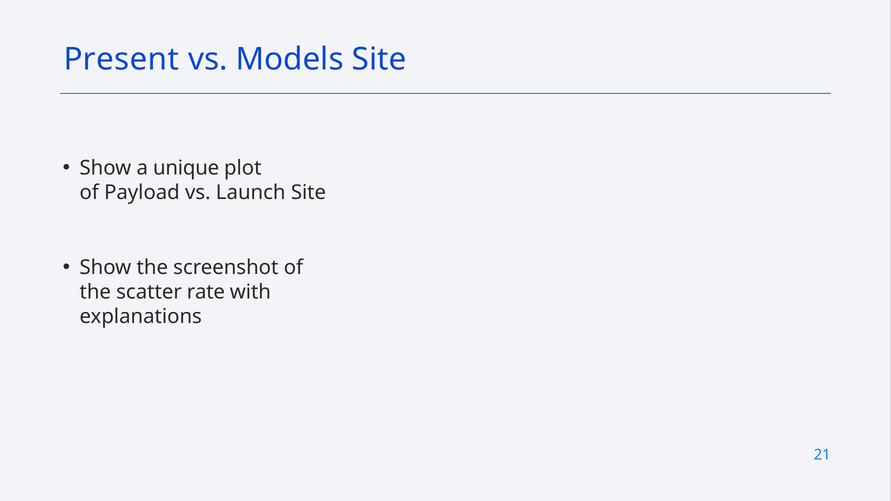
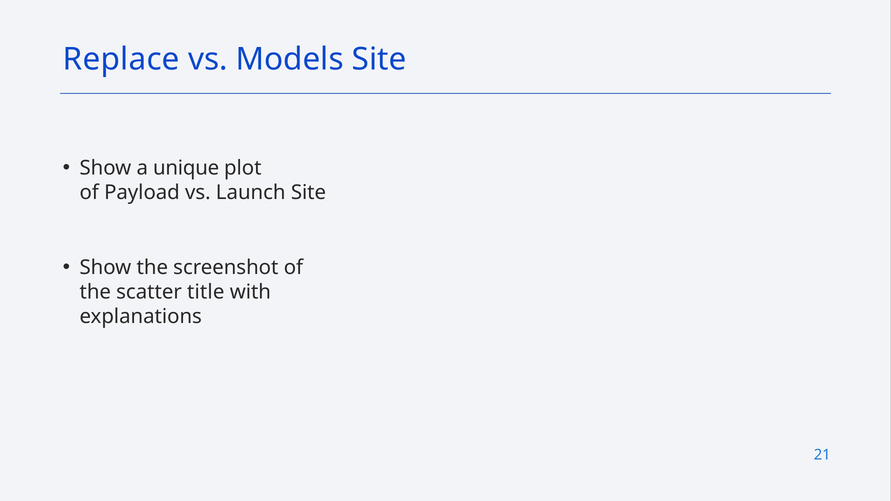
Present: Present -> Replace (121, 60)
rate: rate -> title (206, 292)
